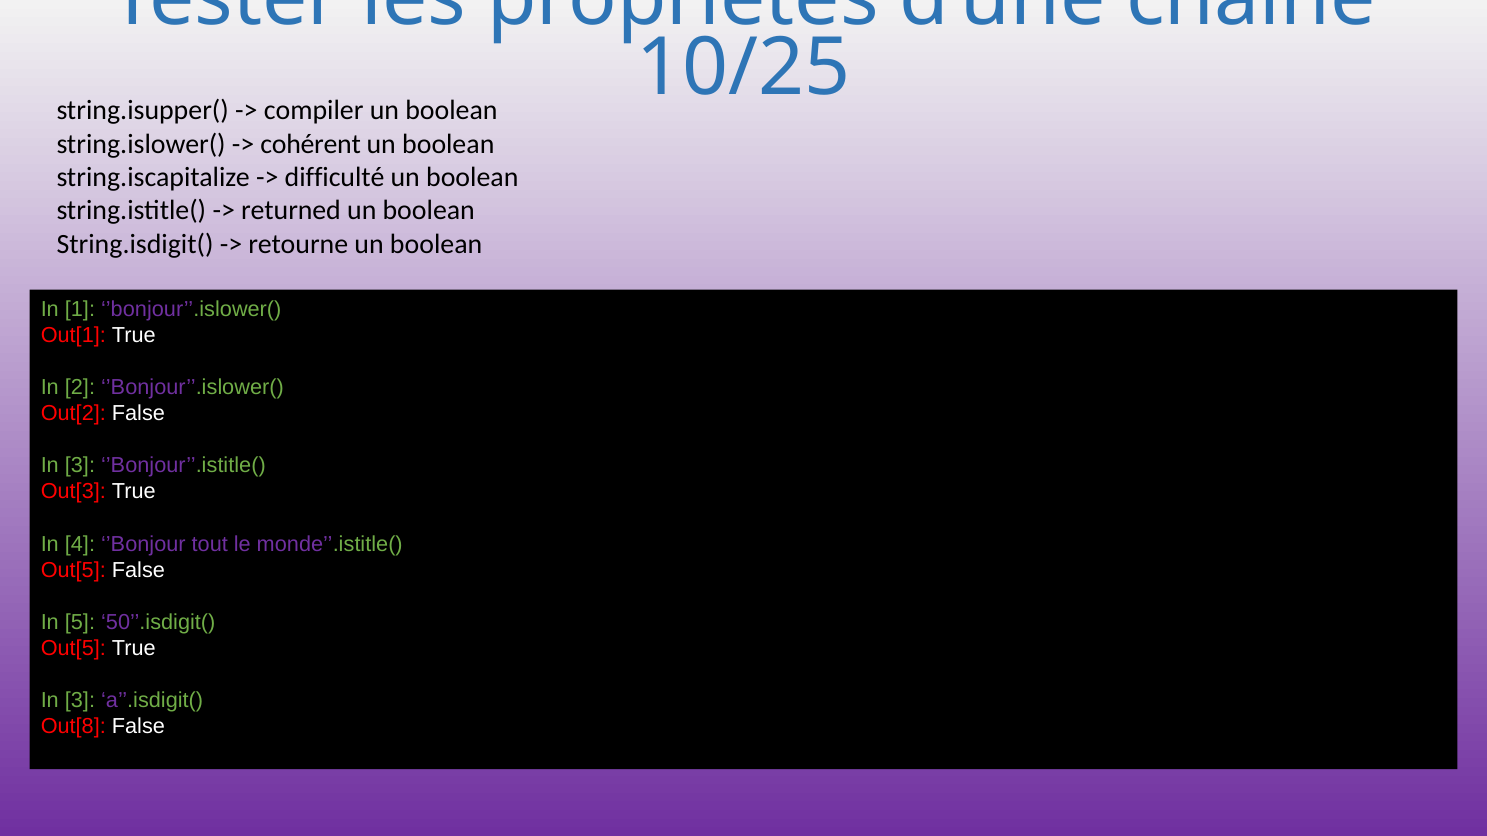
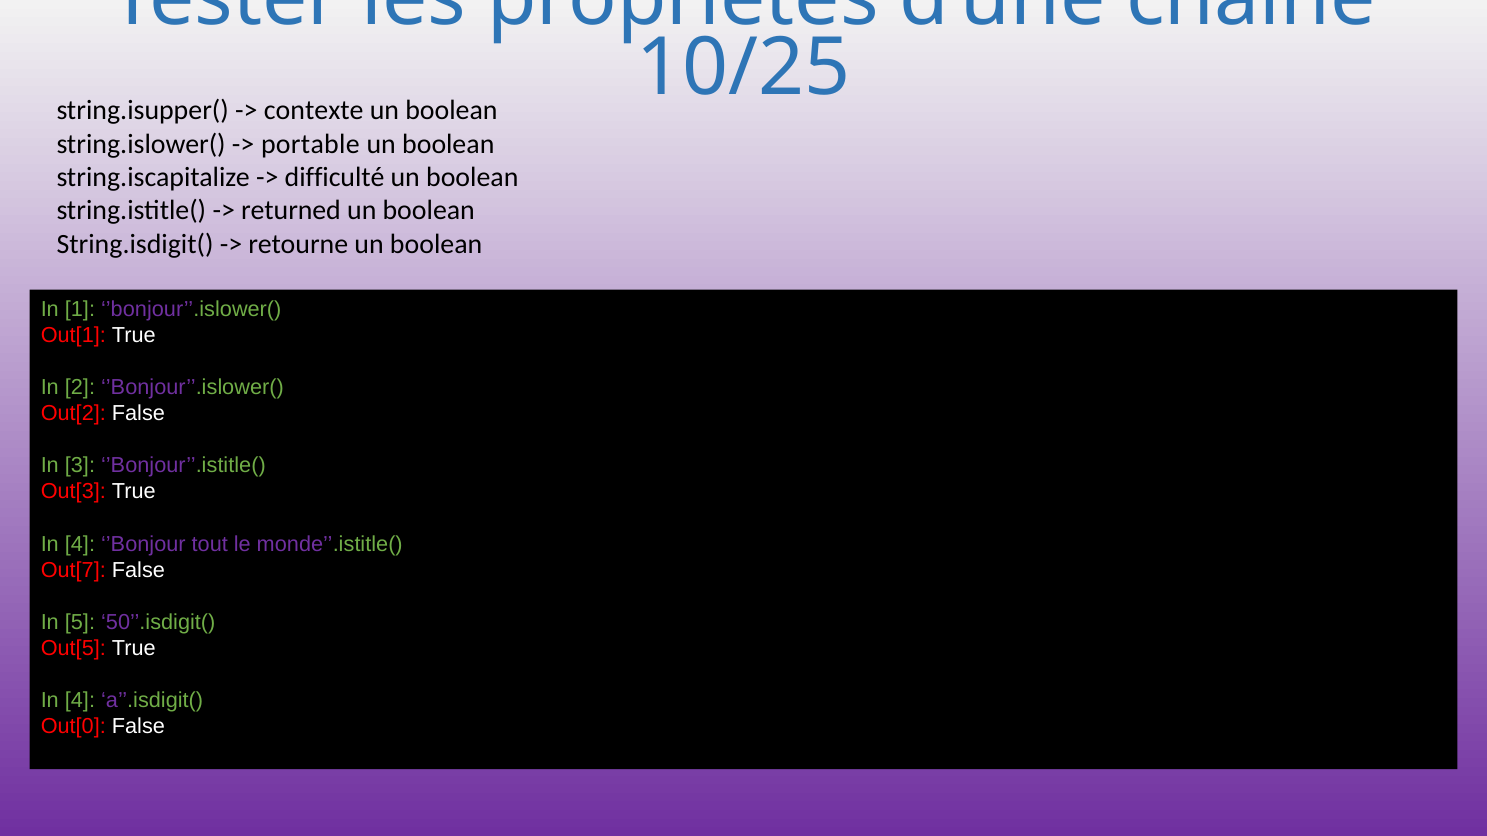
compiler: compiler -> contexte (314, 110)
cohérent: cohérent -> portable (310, 144)
Out[5: Out[5 -> Out[7 (73, 570)
3: 3 -> 4 (80, 700)
Out[8: Out[8 -> Out[0 (73, 726)
